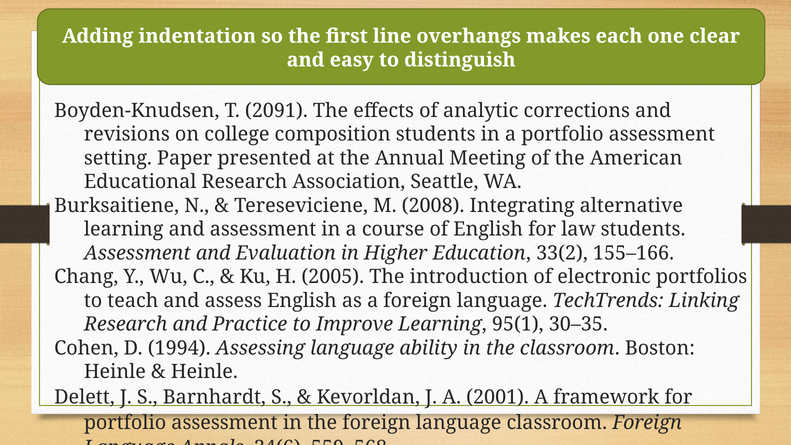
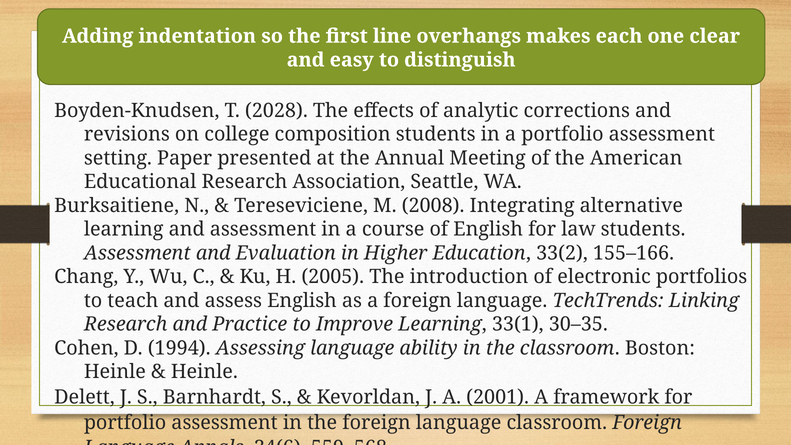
2091: 2091 -> 2028 (276, 111)
95(1: 95(1 -> 33(1 (518, 324)
